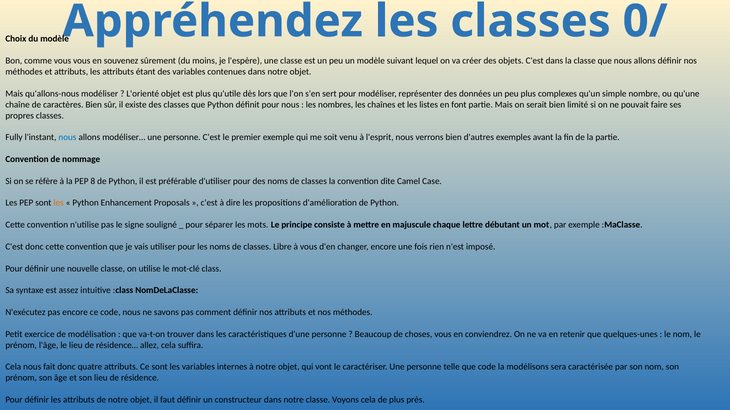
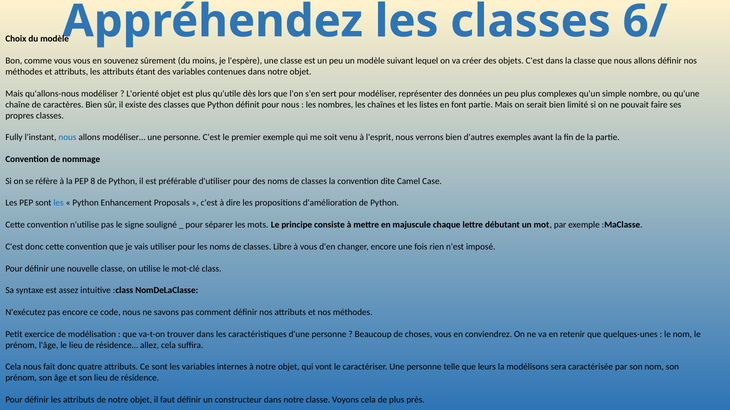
0/: 0/ -> 6/ (645, 21)
les colour: orange -> blue (58, 203)
que code: code -> leurs (487, 368)
